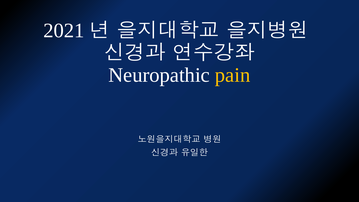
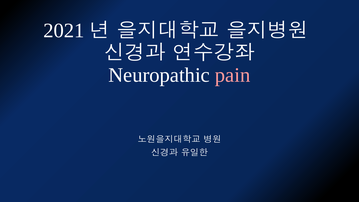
pain colour: yellow -> pink (233, 75)
